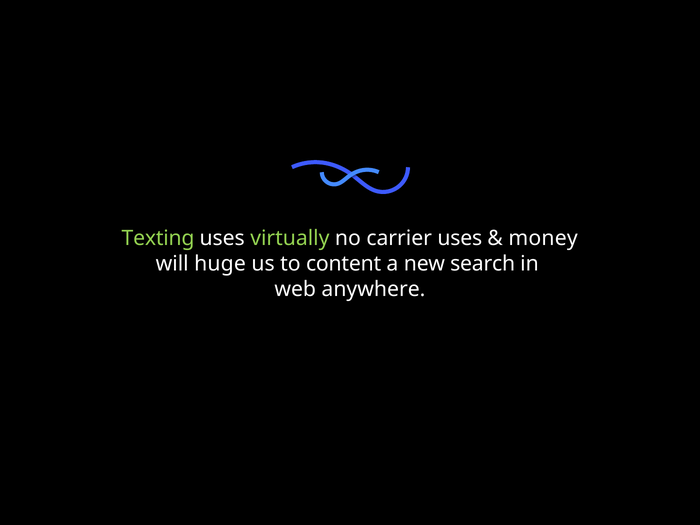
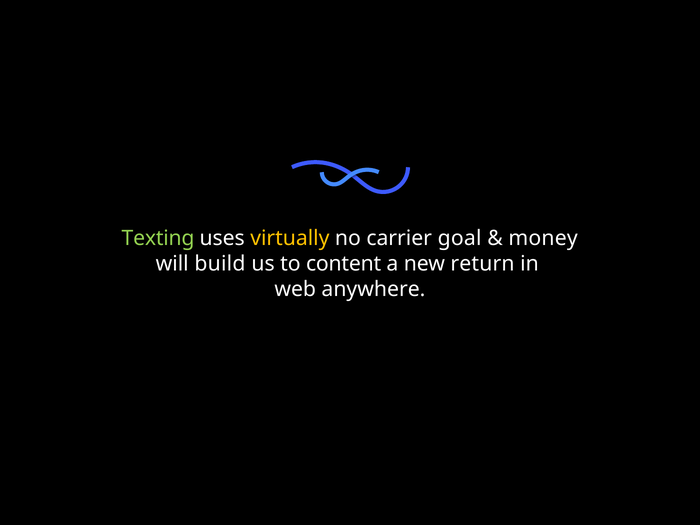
virtually colour: light green -> yellow (290, 239)
carrier uses: uses -> goal (460, 239)
huge: huge -> build (220, 264)
search: search -> return (482, 264)
